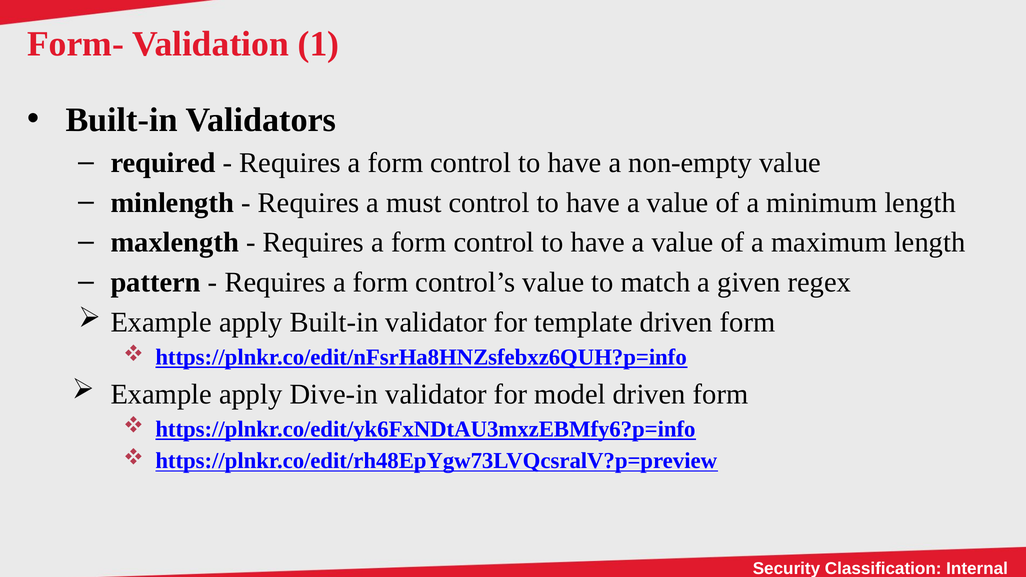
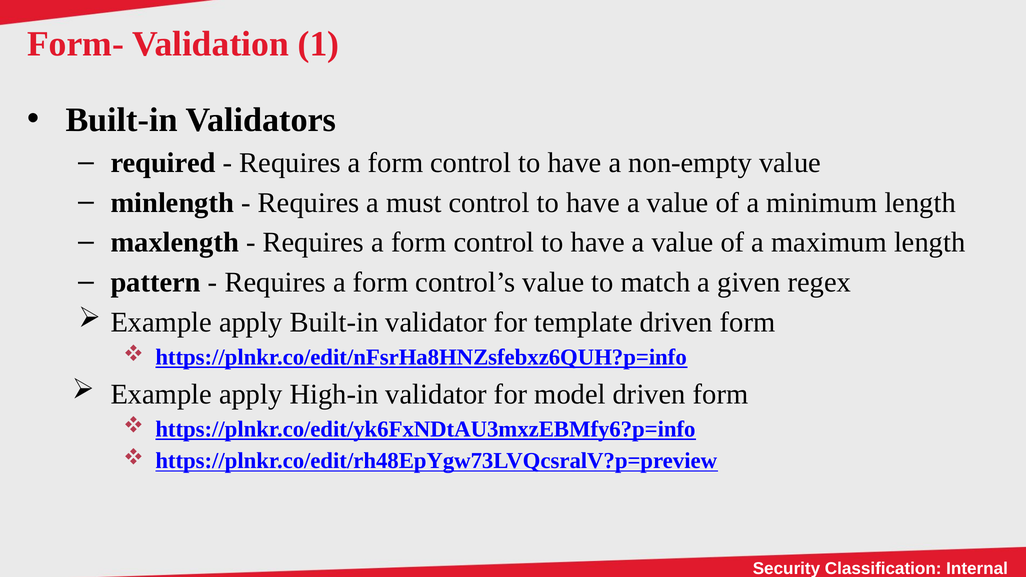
Dive-in: Dive-in -> High-in (334, 394)
